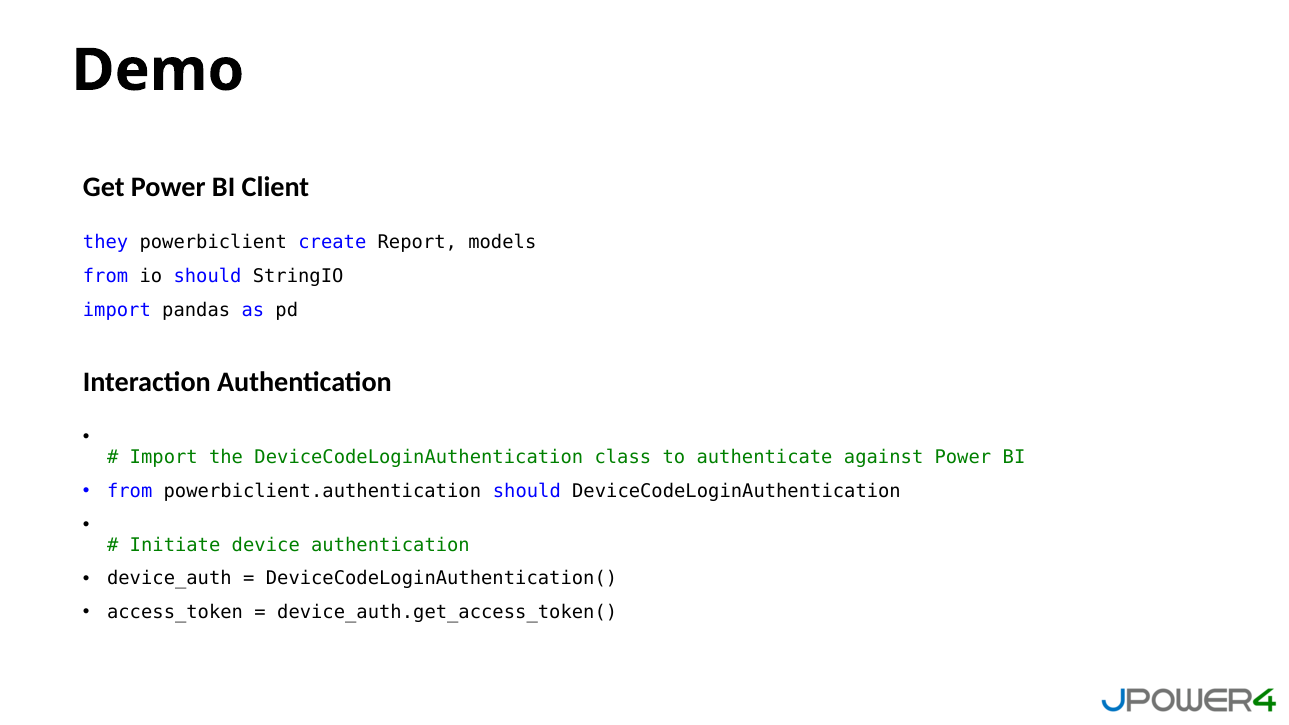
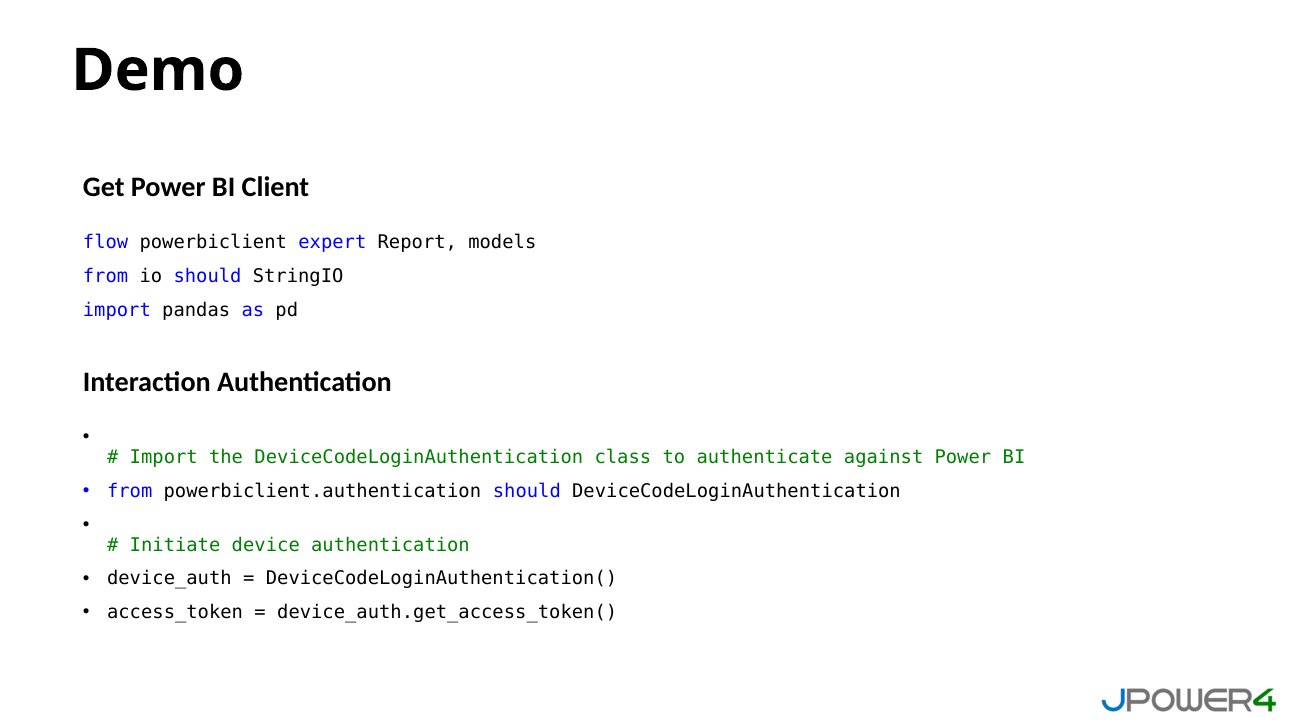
they: they -> flow (106, 243)
create: create -> expert (332, 243)
